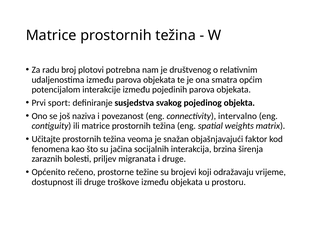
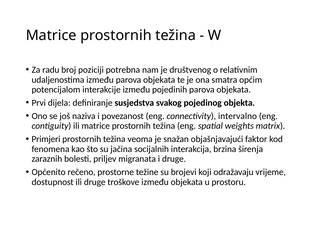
plotovi: plotovi -> poziciji (91, 70)
sport: sport -> dijela (59, 103)
Učitajte: Učitajte -> Primjeri (46, 139)
